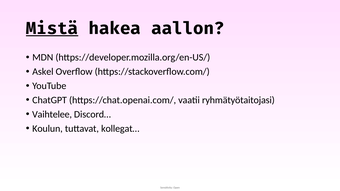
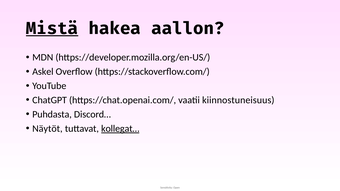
ryhmätyötaitojasi: ryhmätyötaitojasi -> kiinnostuneisuus (238, 100)
Vaihtelee: Vaihtelee -> Puhdasta (52, 115)
Koulun: Koulun -> Näytöt (47, 129)
kollegat… underline: none -> present (120, 129)
